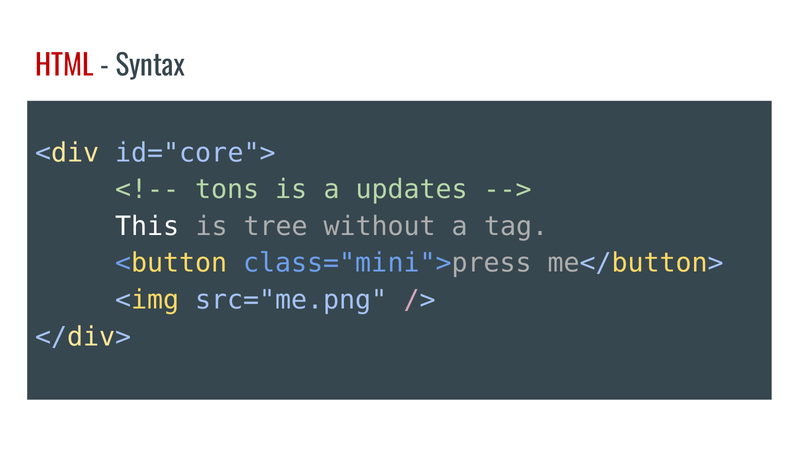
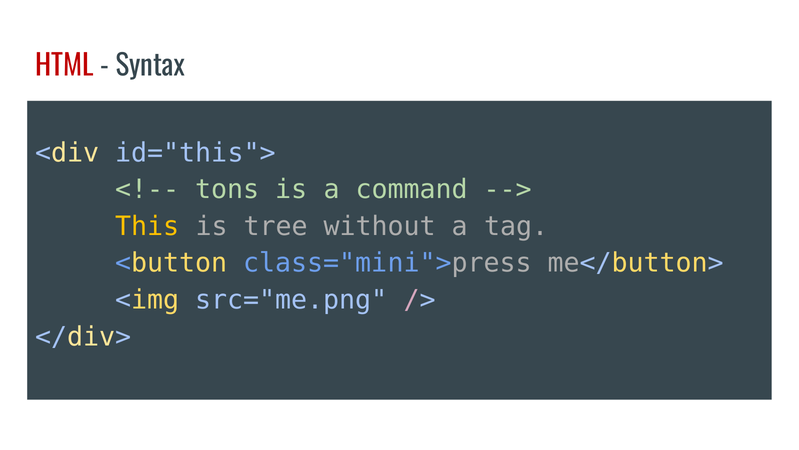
id="core">: id="core"> -> id="this"> (195, 153)
updates: updates -> command (412, 189)
This colour: white -> yellow (147, 226)
